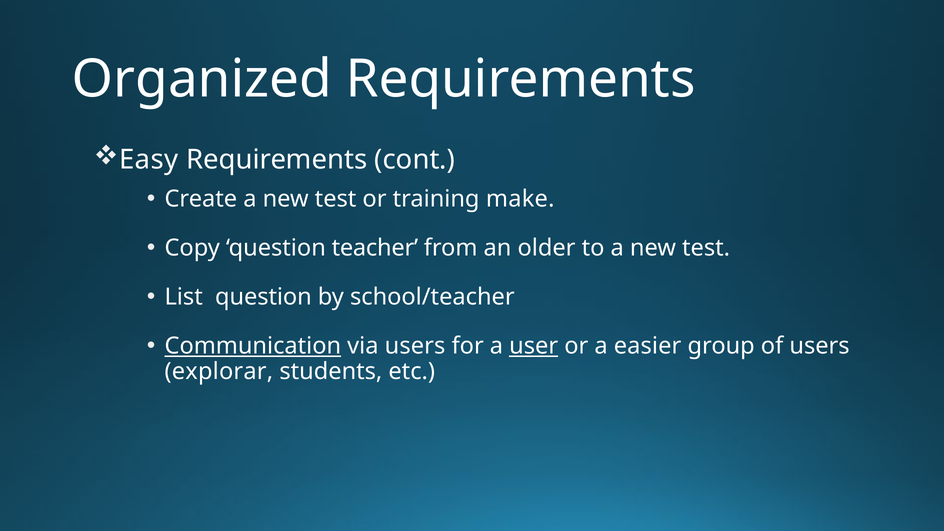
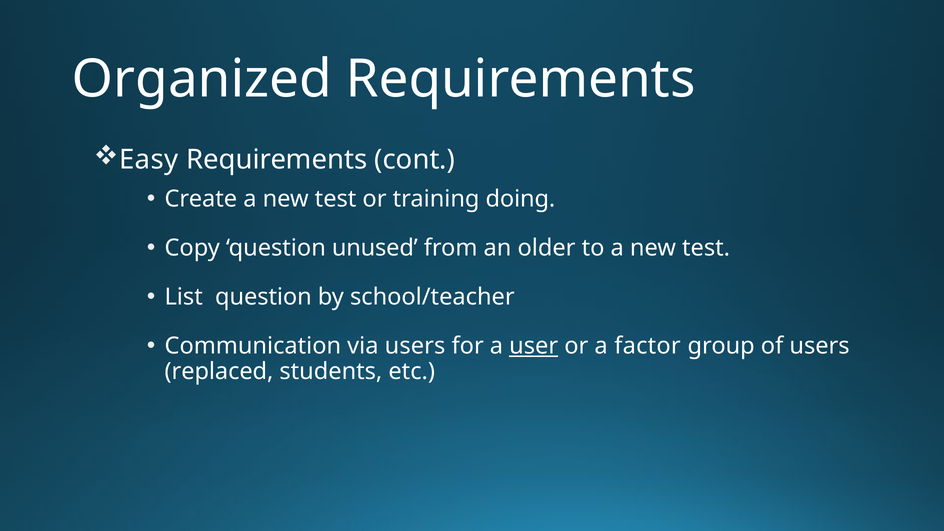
make: make -> doing (520, 199)
teacher: teacher -> unused (375, 248)
Communication underline: present -> none (253, 346)
easier: easier -> factor (648, 346)
explorar: explorar -> replaced (219, 372)
